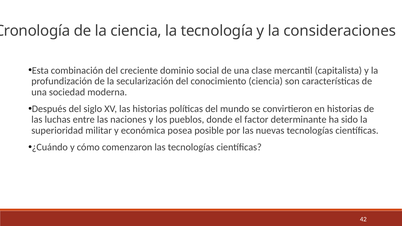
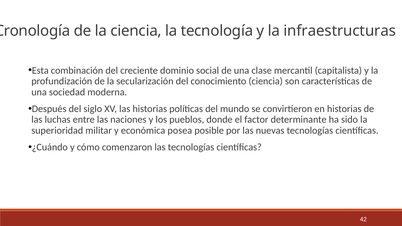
consideraciones: consideraciones -> infraestructuras (340, 31)
